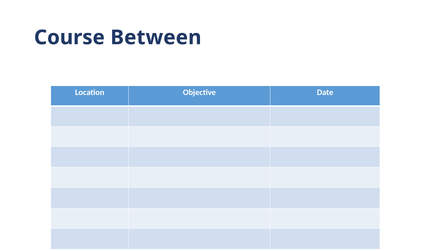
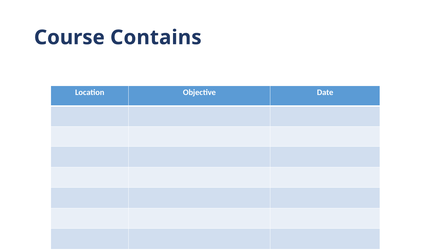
Between: Between -> Contains (156, 37)
